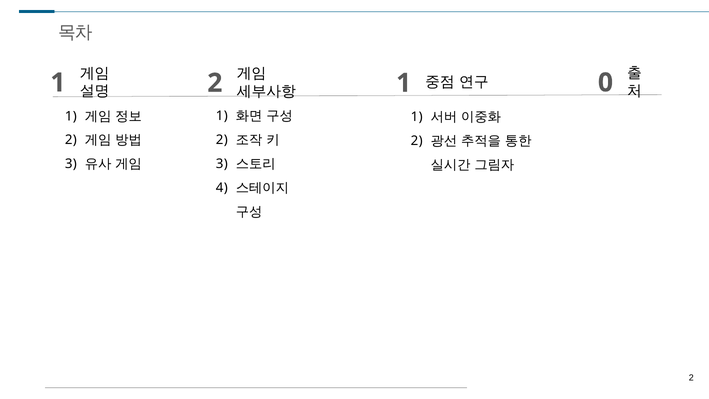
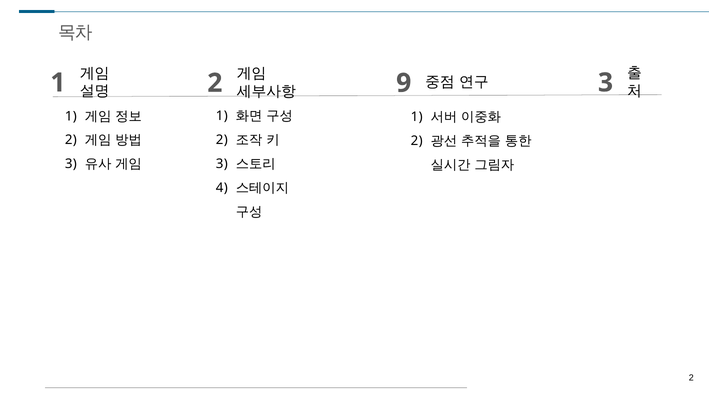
1: 1 -> 9 (404, 83)
0: 0 -> 3 (605, 83)
